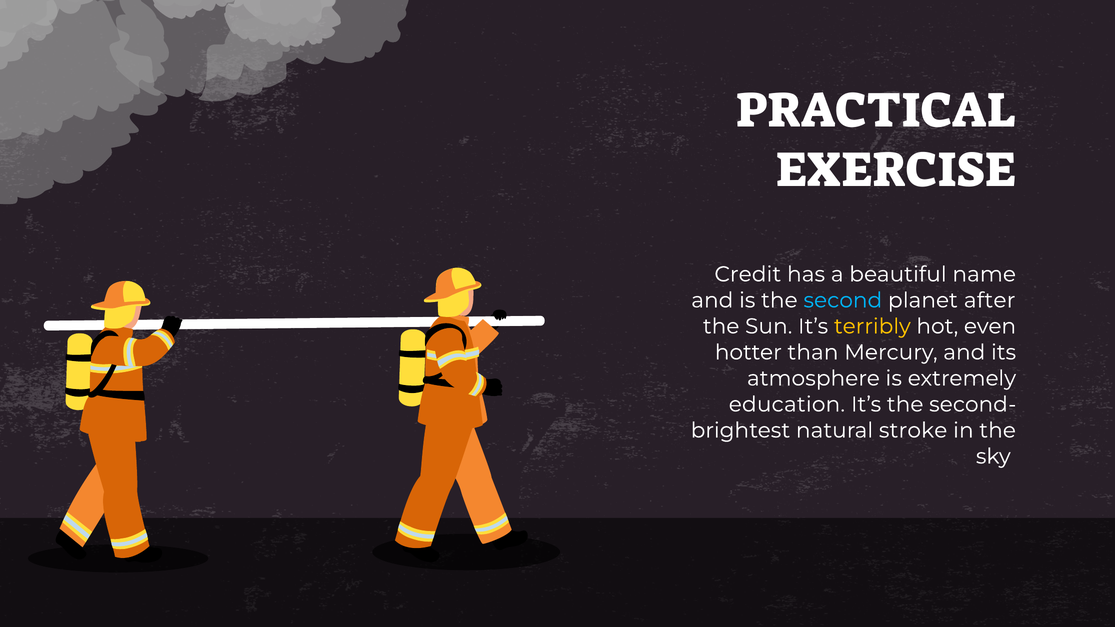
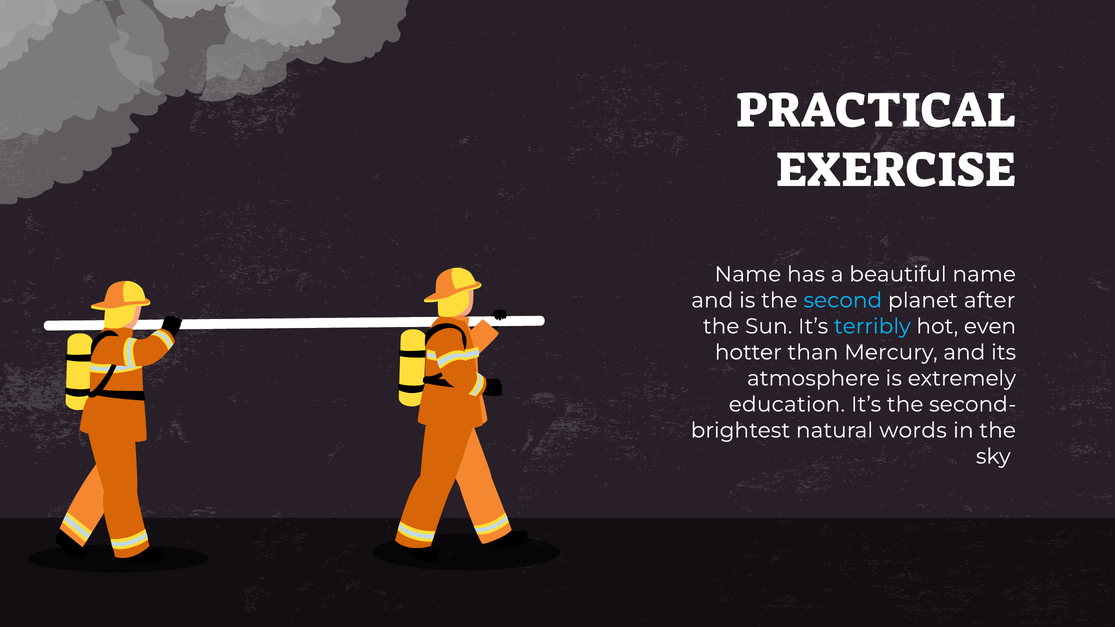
Credit: Credit -> Name (748, 274)
terribly colour: yellow -> light blue (872, 326)
stroke: stroke -> words (913, 431)
